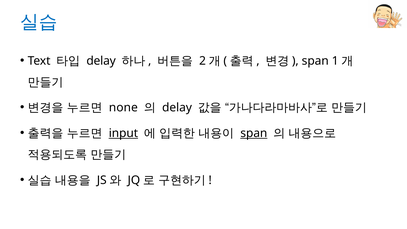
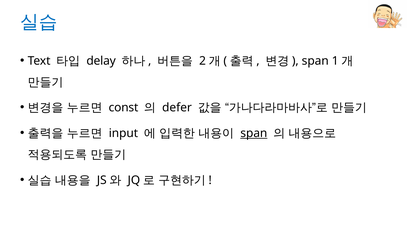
none: none -> const (123, 108)
delay: delay -> defer (177, 108)
input underline: present -> none (123, 133)
